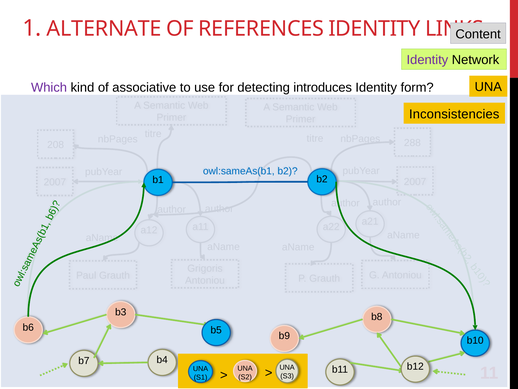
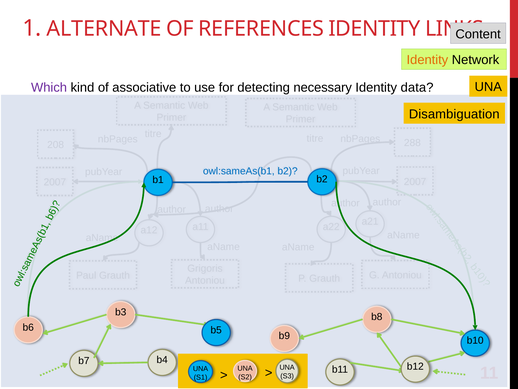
Identity colour: purple -> orange (427, 60)
introduces: introduces -> necessary (323, 87)
form: form -> data (417, 87)
Inconsistencies: Inconsistencies -> Disambiguation (454, 114)
